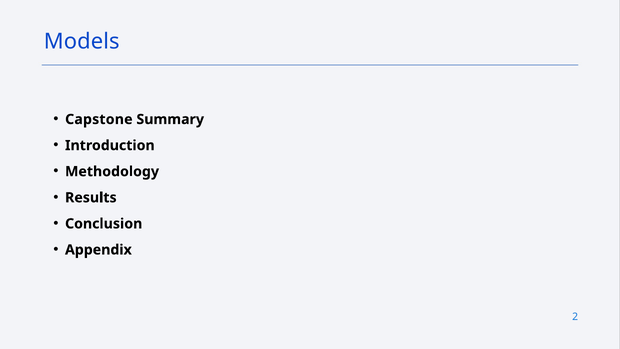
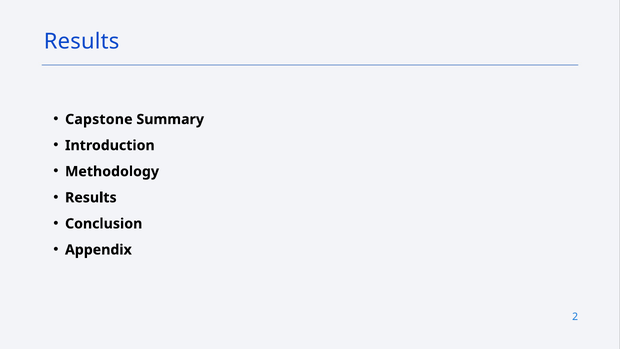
Models: Models -> Results (82, 41)
